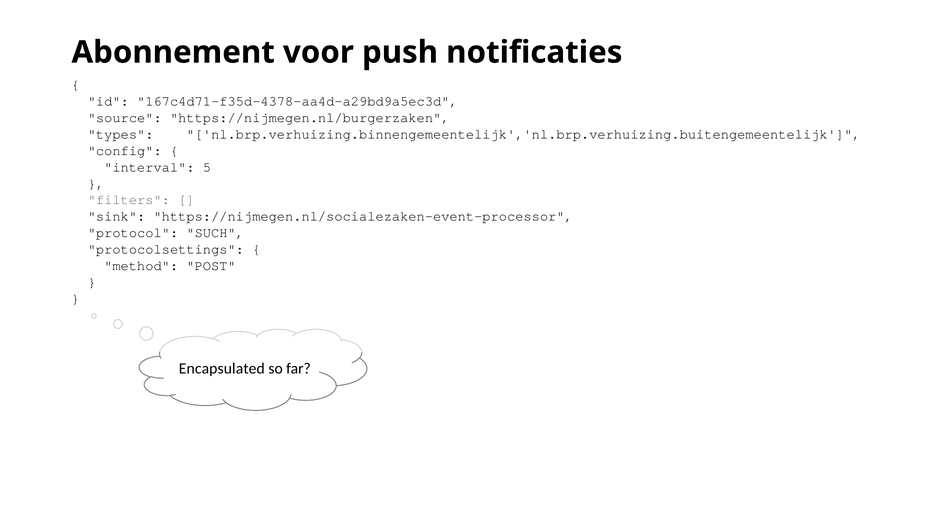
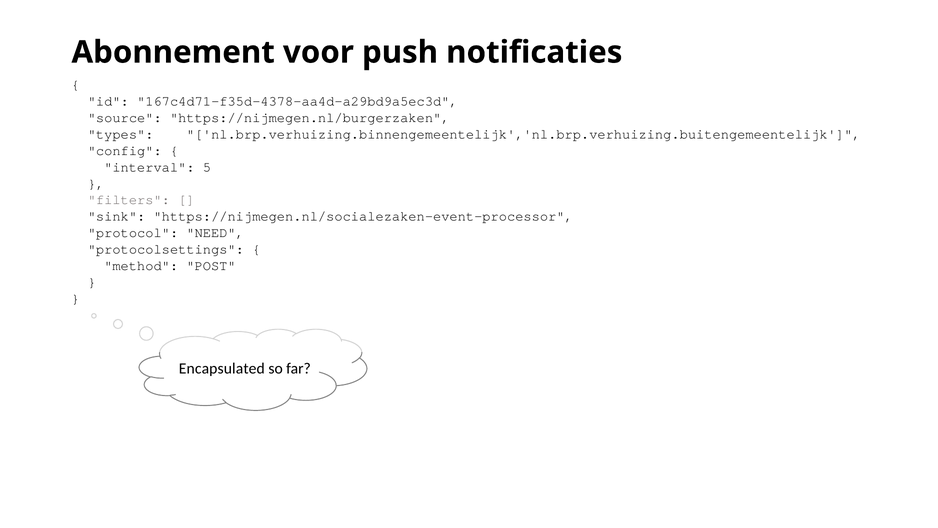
SUCH: SUCH -> NEED (215, 233)
